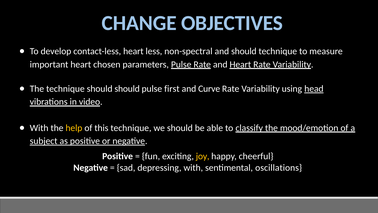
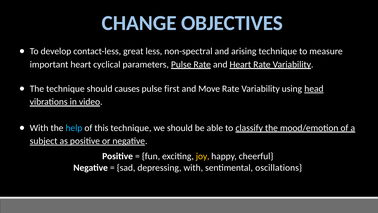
contact-less heart: heart -> great (133, 51)
and should: should -> arising (244, 51)
chosen: chosen -> cyclical (107, 64)
should should: should -> causes (127, 89)
Curve: Curve -> Move (209, 89)
help colour: yellow -> light blue (74, 128)
